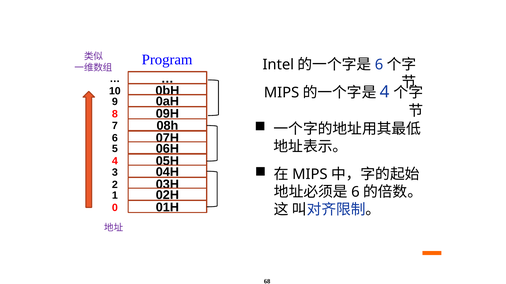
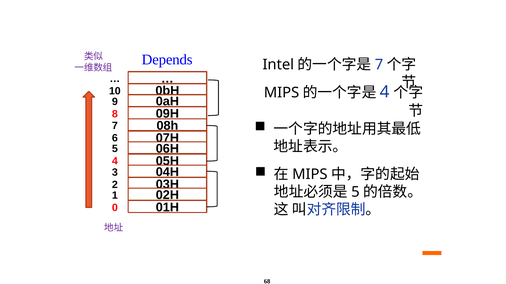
Program: Program -> Depends (167, 60)
6: 6 -> 7 (379, 65)
6: 6 -> 5 (355, 193)
